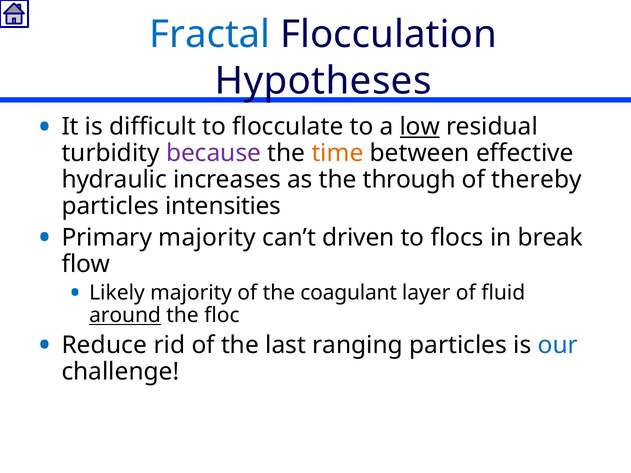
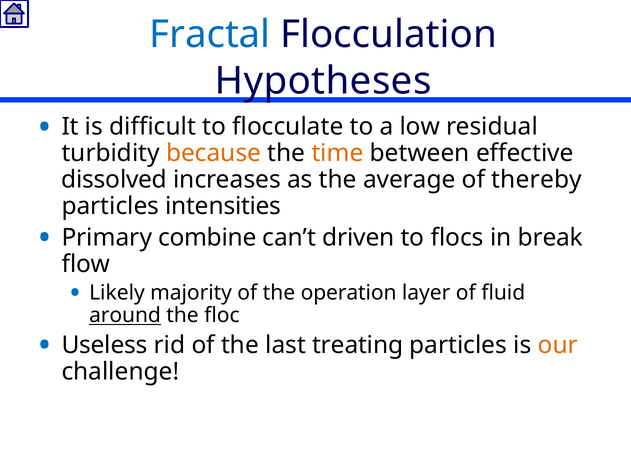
low underline: present -> none (420, 127)
because colour: purple -> orange (214, 153)
hydraulic: hydraulic -> dissolved (114, 180)
through: through -> average (409, 180)
Primary majority: majority -> combine (207, 238)
coagulant: coagulant -> operation (349, 293)
Reduce: Reduce -> Useless (105, 345)
ranging: ranging -> treating (358, 345)
our colour: blue -> orange (558, 345)
